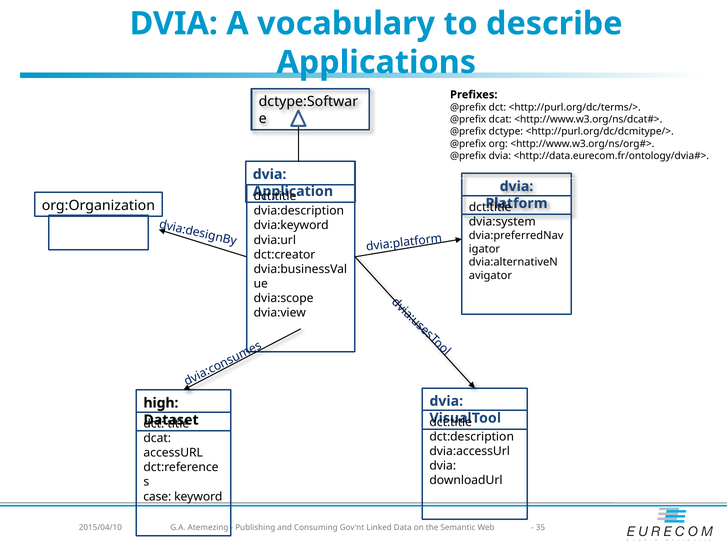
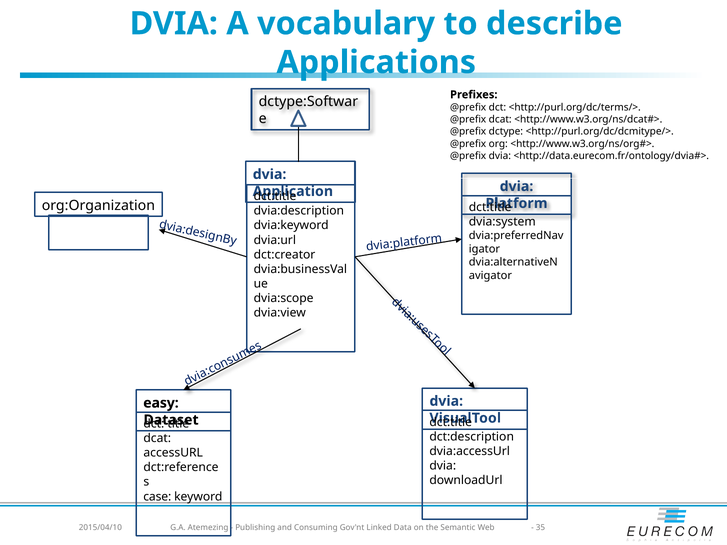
high: high -> easy (161, 403)
